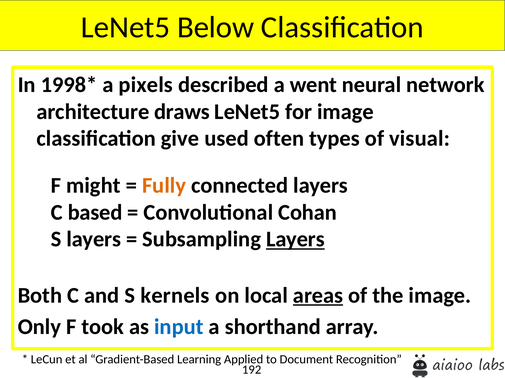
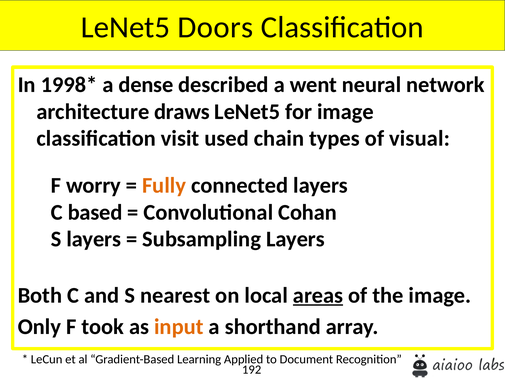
Below: Below -> Doors (215, 28)
pixels: pixels -> dense (146, 85)
give: give -> visit (180, 139)
often: often -> chain (279, 139)
might: might -> worry (93, 186)
Layers underline: present -> none (295, 240)
kernels: kernels -> nearest (175, 296)
input colour: blue -> orange (179, 328)
